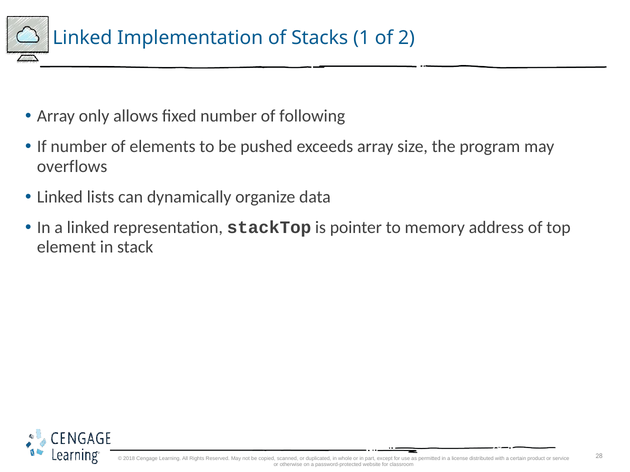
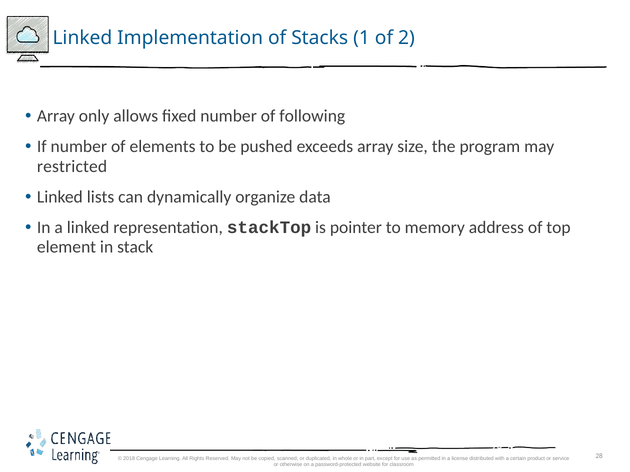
overflows: overflows -> restricted (72, 167)
